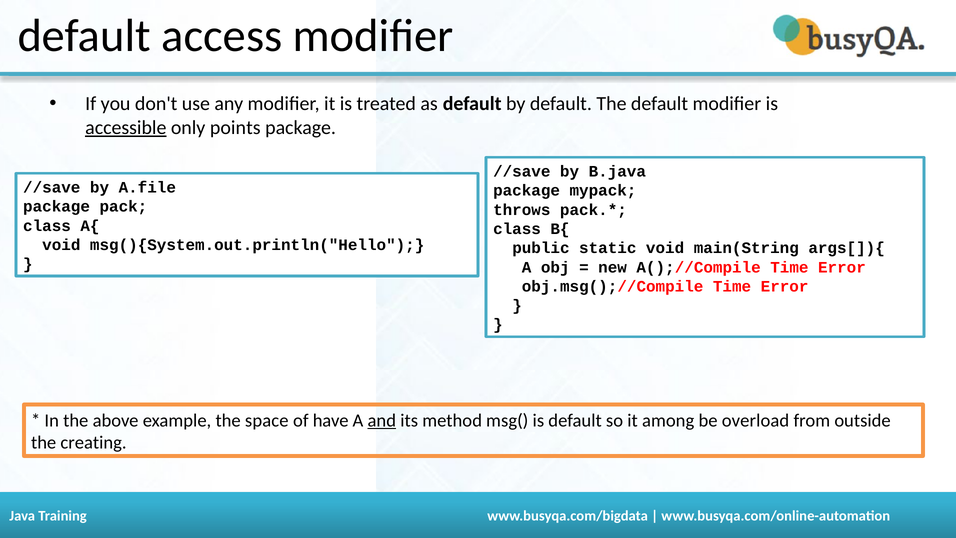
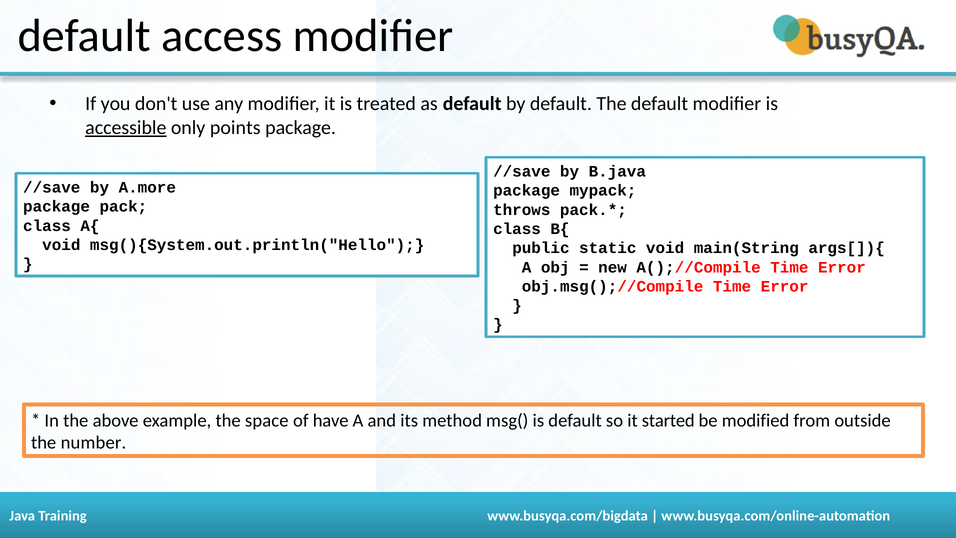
A.file: A.file -> A.more (147, 187)
and underline: present -> none (382, 420)
among: among -> started (668, 420)
overload: overload -> modified (756, 420)
creating: creating -> number (93, 443)
